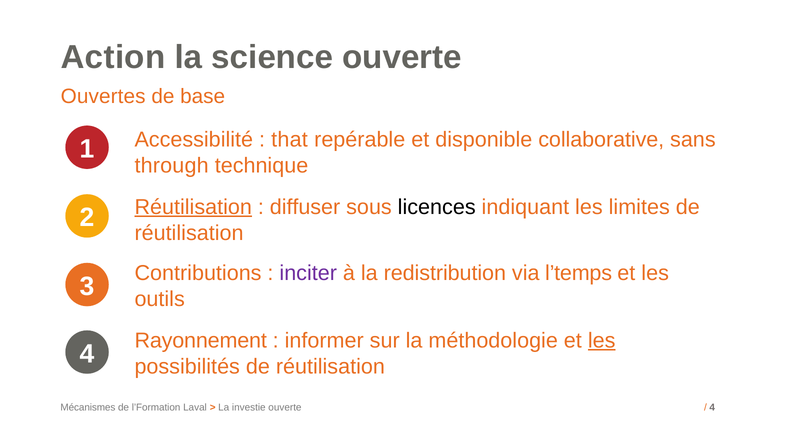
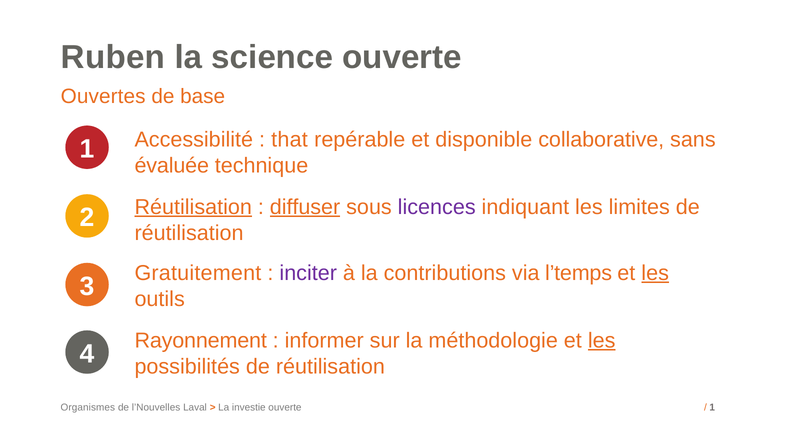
Action: Action -> Ruben (113, 57)
through: through -> évaluée (172, 165)
diffuser underline: none -> present (305, 207)
licences colour: black -> purple (437, 207)
Contributions: Contributions -> Gratuitement (198, 273)
redistribution: redistribution -> contributions (445, 273)
les underline: none -> present (655, 273)
Mécanismes: Mécanismes -> Organismes (88, 407)
l’Formation: l’Formation -> l’Nouvelles (156, 407)
4: 4 -> 1 (712, 407)
